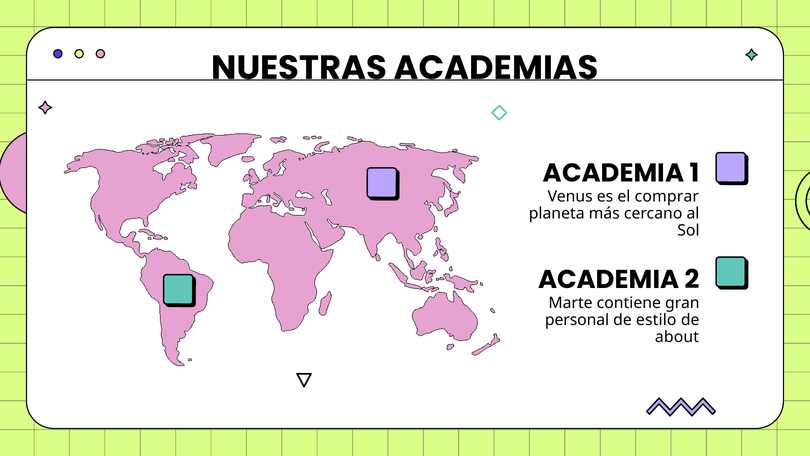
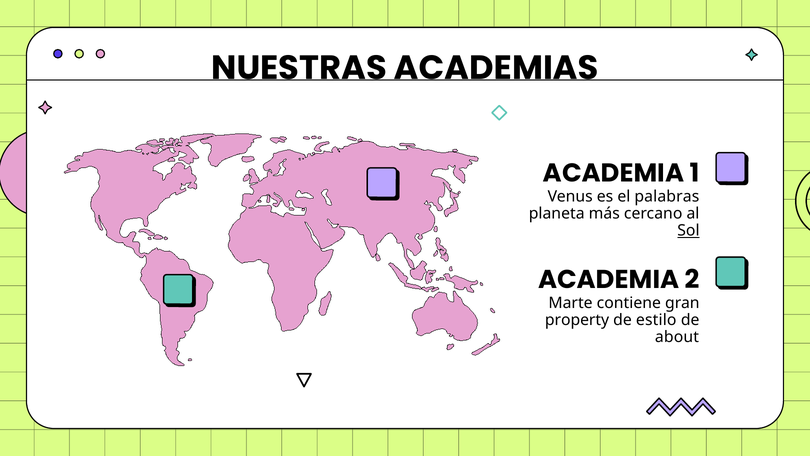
comprar: comprar -> palabras (667, 197)
Sol underline: none -> present (688, 231)
personal: personal -> property (577, 320)
